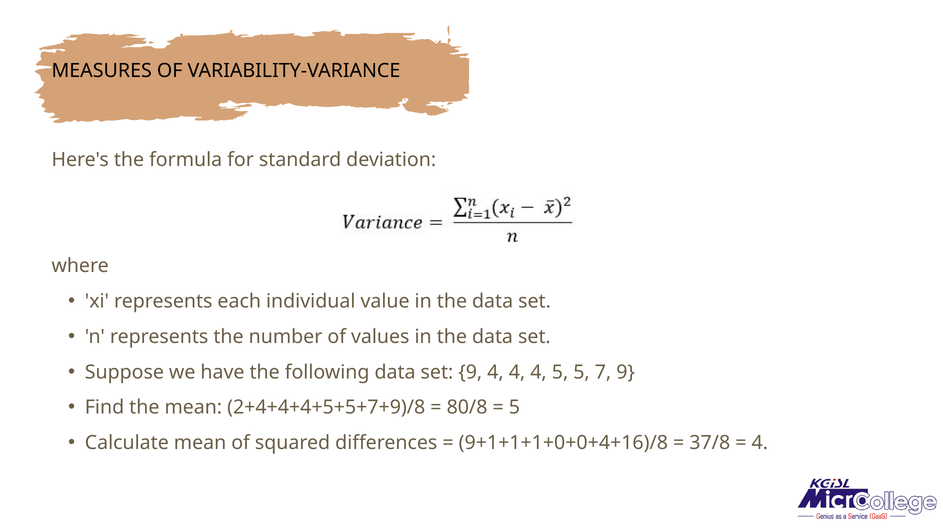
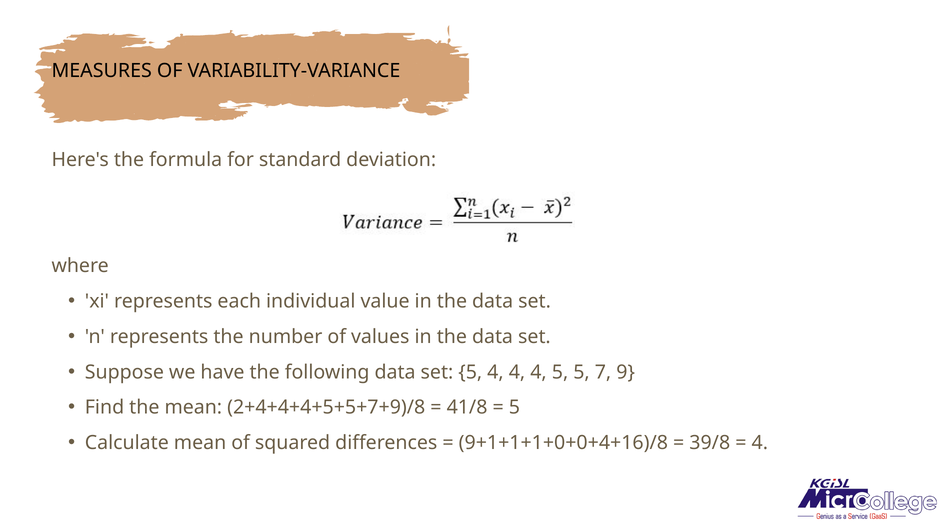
set 9: 9 -> 5 (470, 372)
80/8: 80/8 -> 41/8 (467, 408)
37/8: 37/8 -> 39/8 (710, 443)
